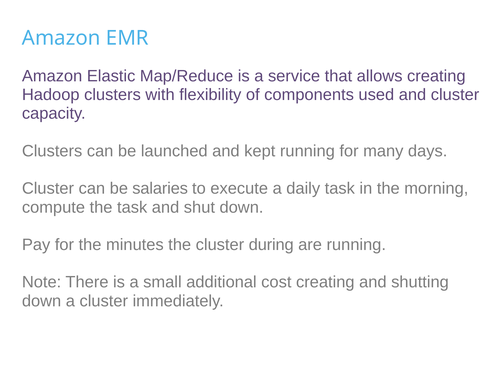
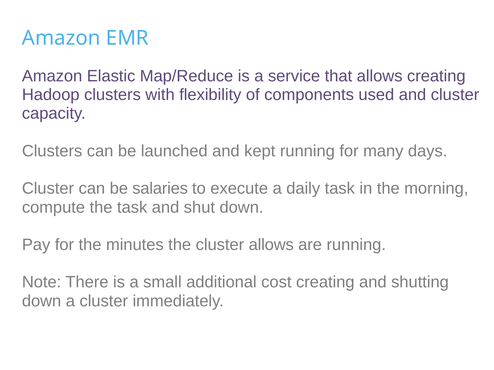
cluster during: during -> allows (271, 245)
